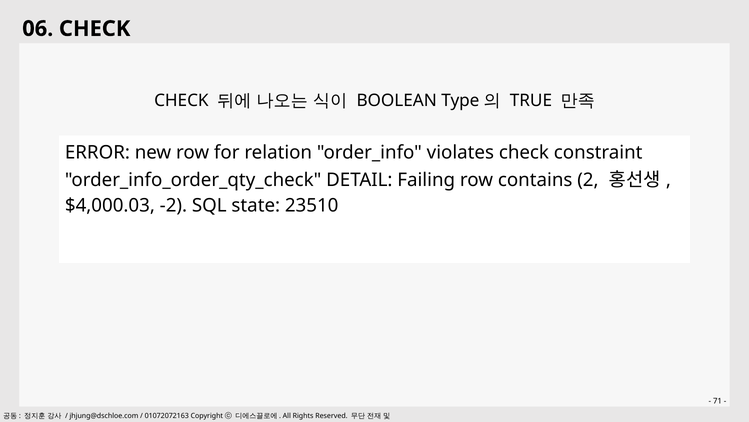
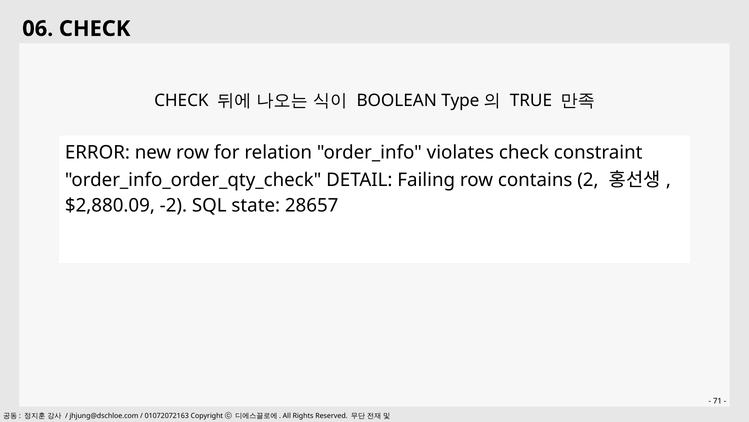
$4,000.03: $4,000.03 -> $2,880.09 (110, 205)
23510: 23510 -> 28657 (312, 205)
